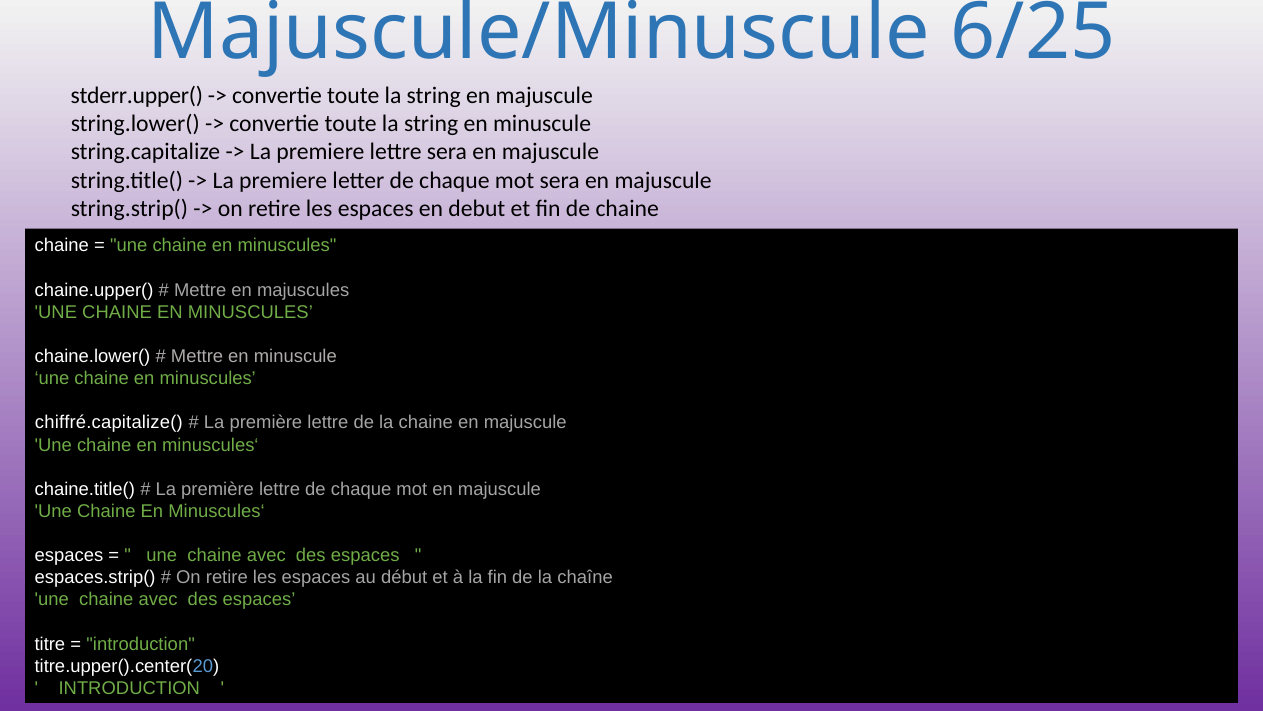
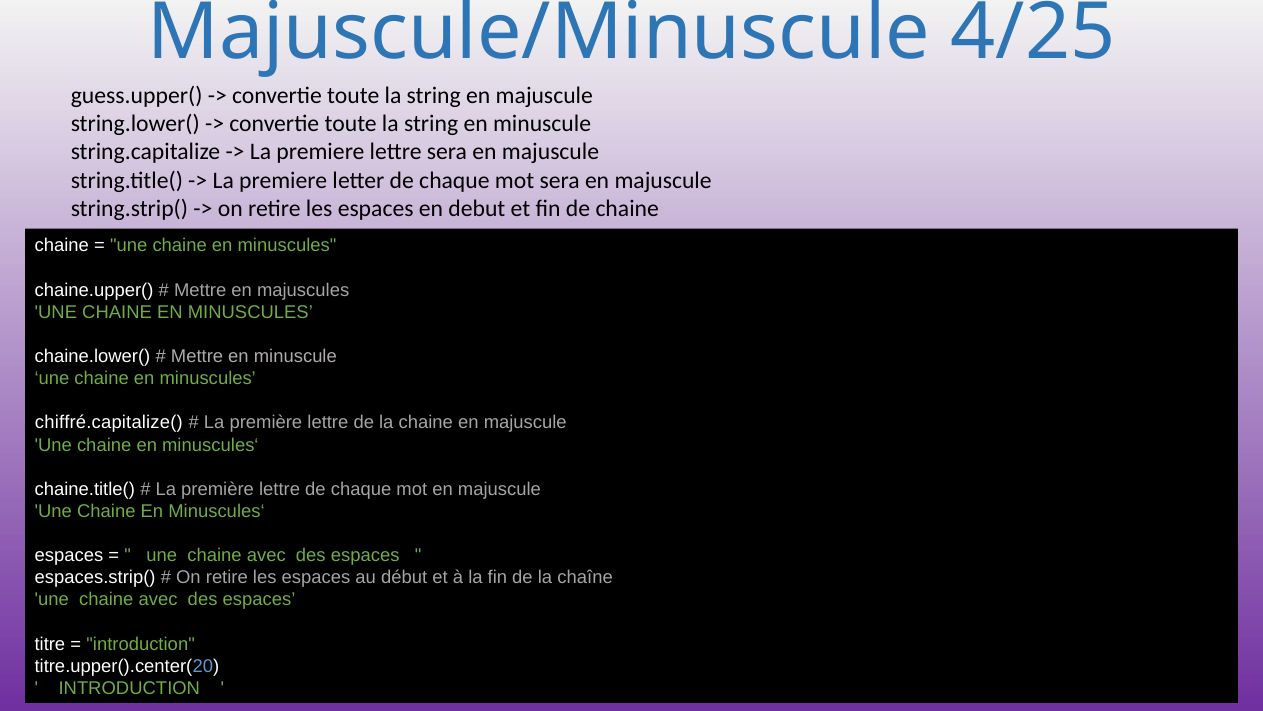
6/25: 6/25 -> 4/25 (1033, 33)
stderr.upper(: stderr.upper( -> guess.upper( (137, 95)
